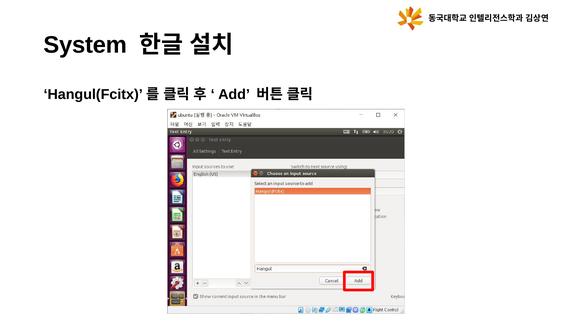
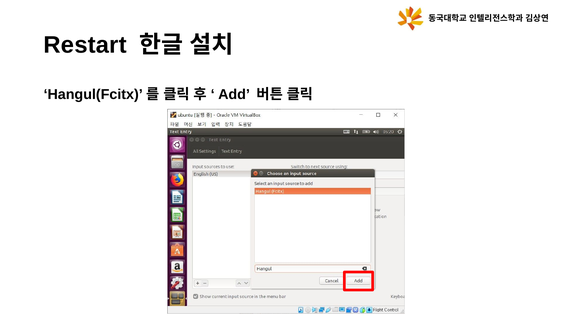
System: System -> Restart (85, 45)
